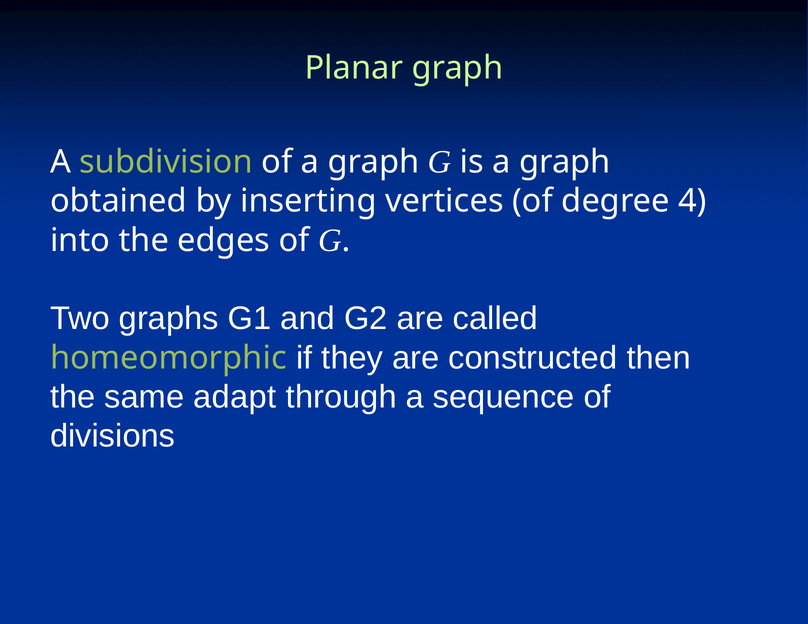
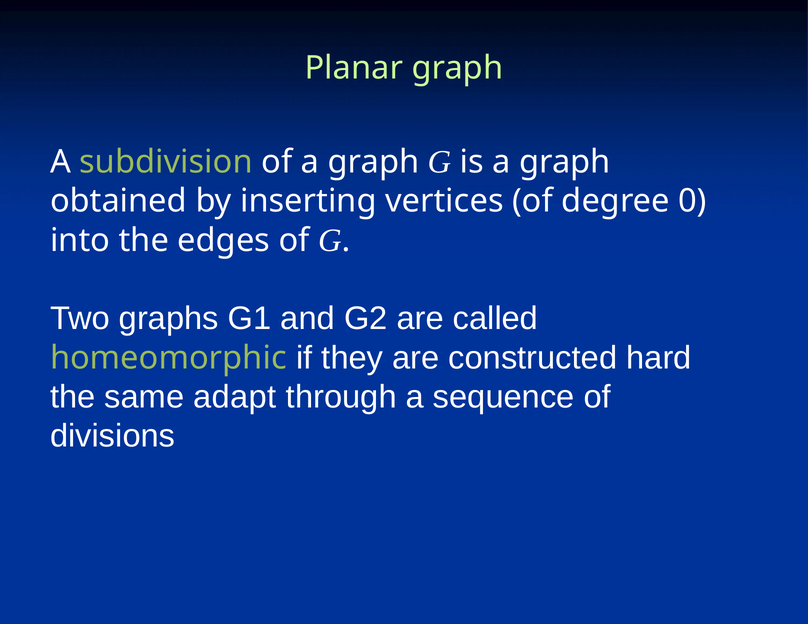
4: 4 -> 0 (692, 201)
then: then -> hard (659, 358)
